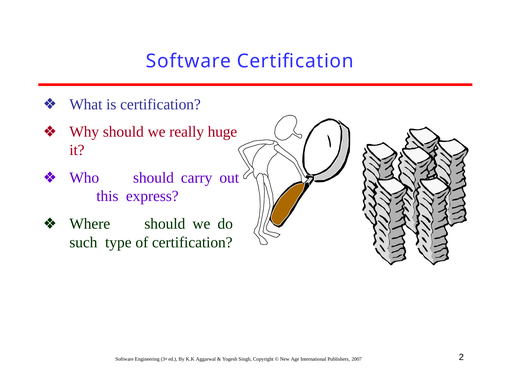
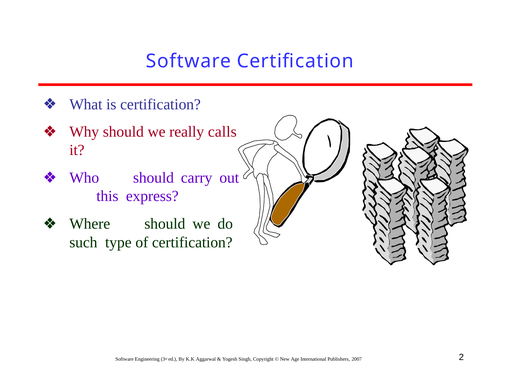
huge: huge -> calls (222, 132)
